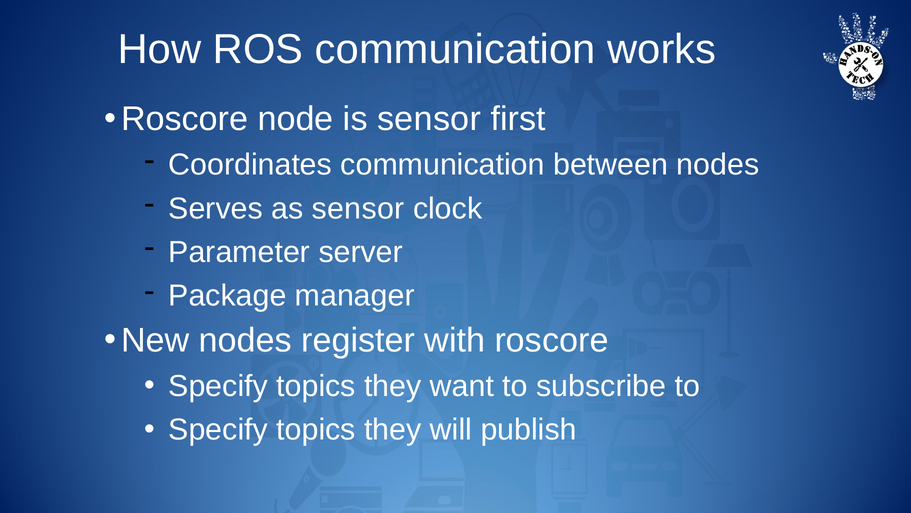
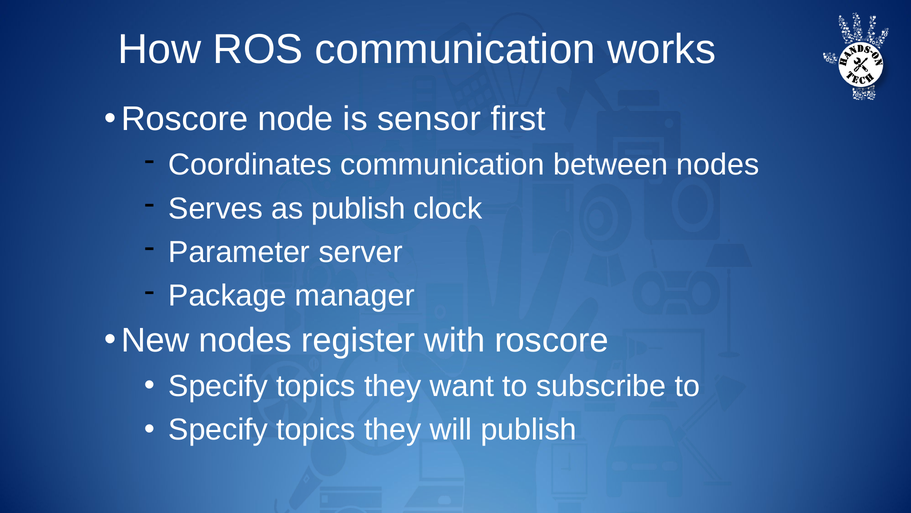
as sensor: sensor -> publish (358, 208)
